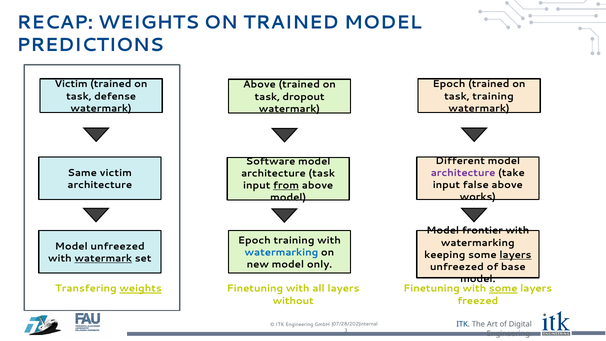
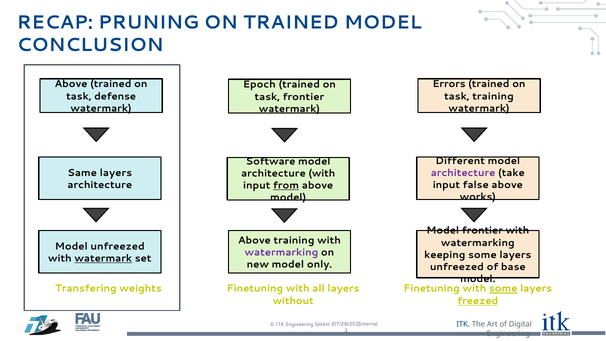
RECAP WEIGHTS: WEIGHTS -> PRUNING (149, 23)
PREDICTIONS: PREDICTIONS -> CONCLUSION (90, 45)
Victim: Victim -> Above (71, 84)
Epoch: Epoch -> Errors (449, 84)
Above: Above -> Epoch (259, 85)
task dropout: dropout -> frontier (303, 97)
Same victim: victim -> layers (116, 173)
architecture task: task -> with (322, 173)
Epoch: Epoch -> Above (254, 240)
watermarking colour: blue -> purple (281, 252)
layers underline: present -> none (515, 255)
weights underline: present -> none (141, 289)
freezed underline: none -> present (478, 301)
